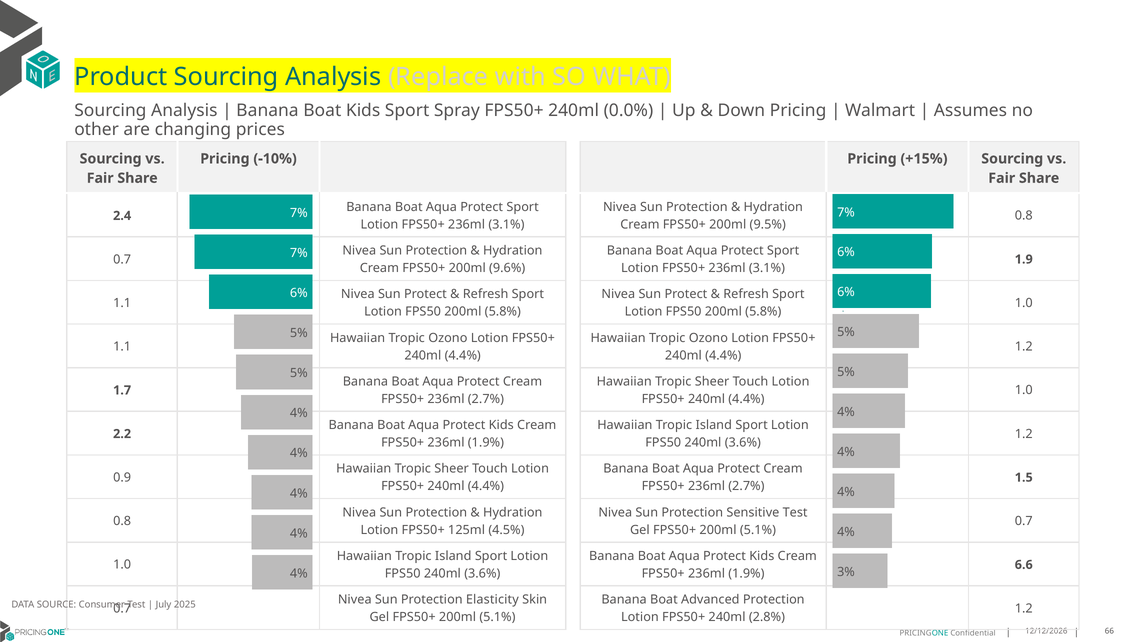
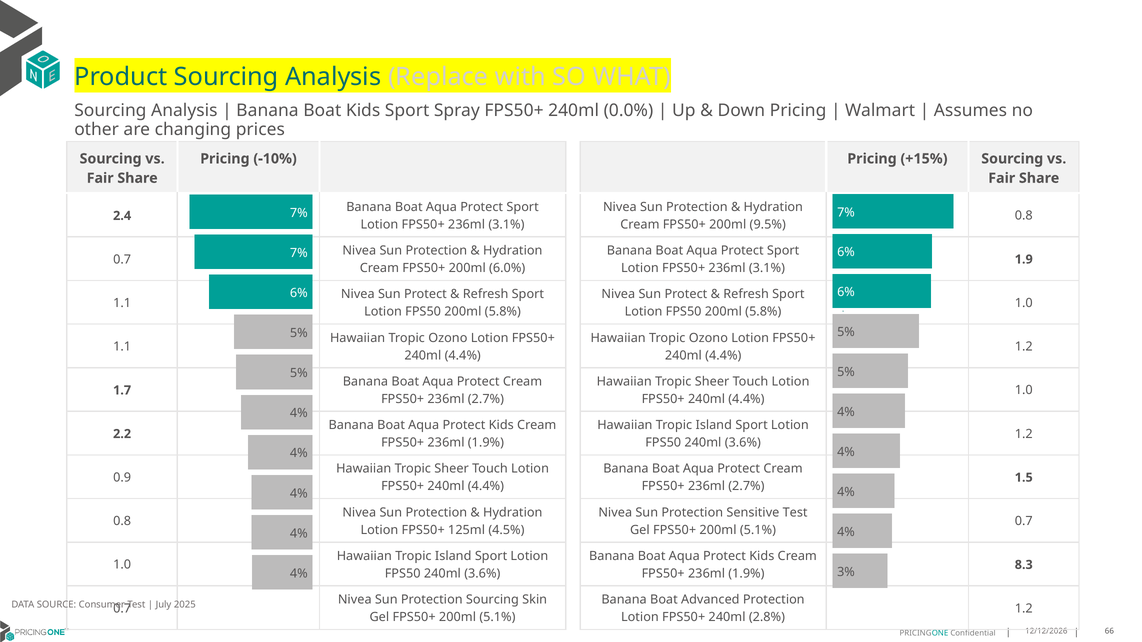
9.6%: 9.6% -> 6.0% (507, 268)
6.6: 6.6 -> 8.3 (1024, 565)
Protection Elasticity: Elasticity -> Sourcing (492, 600)
